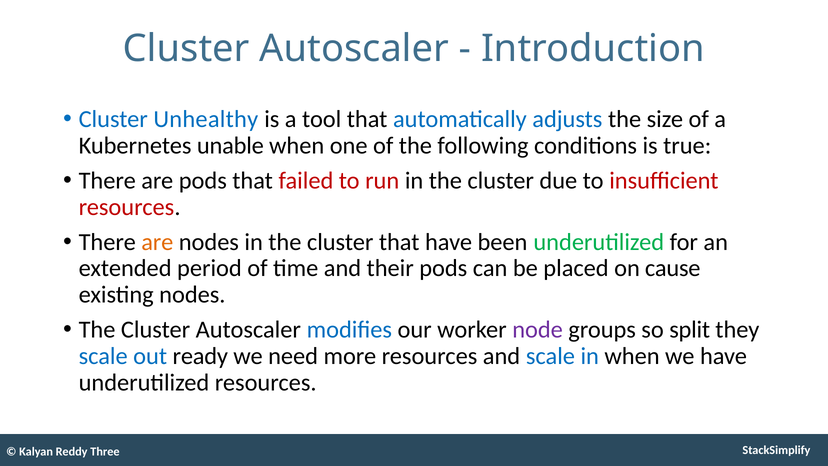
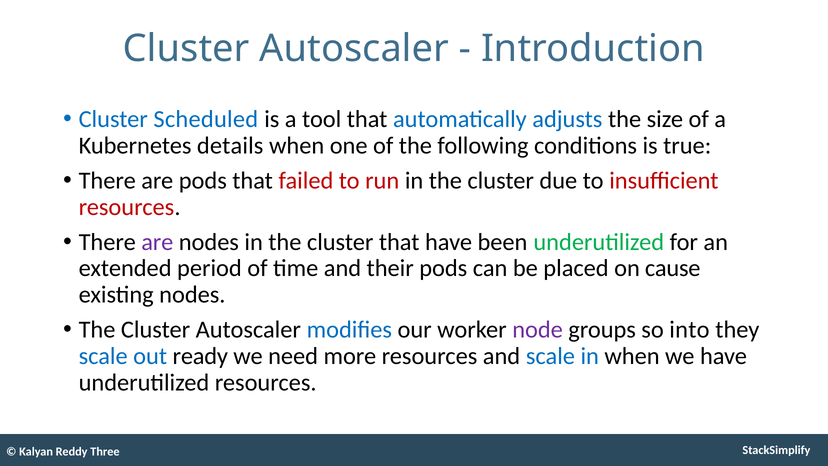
Unhealthy: Unhealthy -> Scheduled (206, 119)
unable: unable -> details (230, 146)
are colour: orange -> purple (157, 242)
split: split -> into (689, 330)
